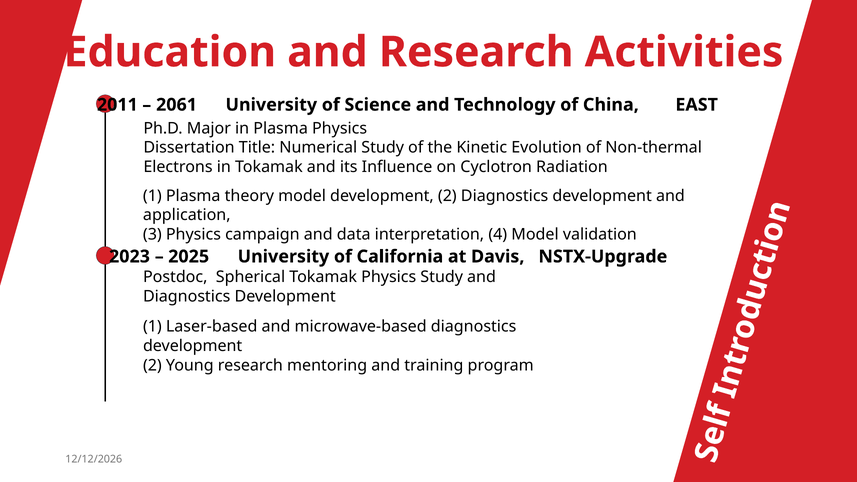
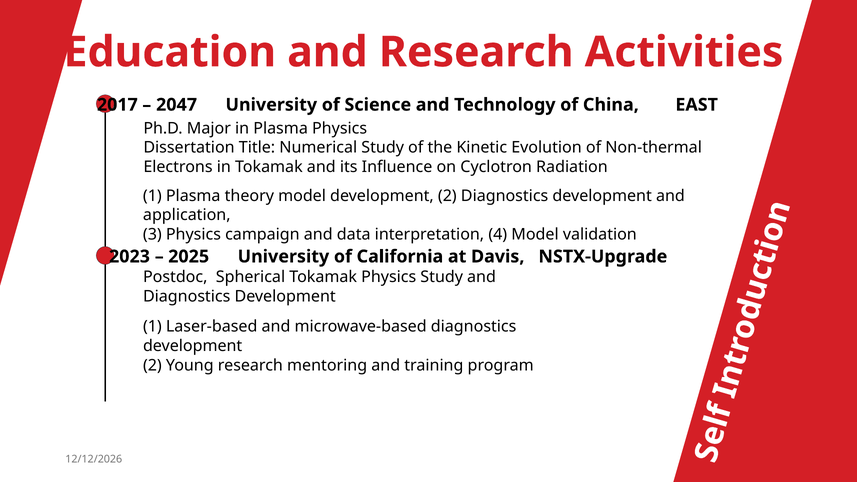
2011: 2011 -> 2017 (117, 105)
2061: 2061 -> 2047 (177, 105)
